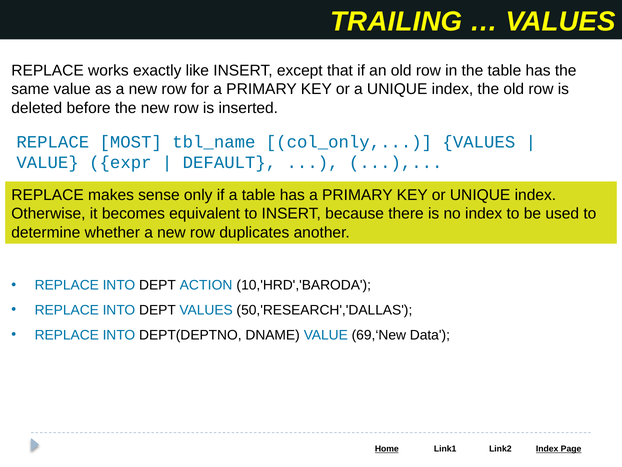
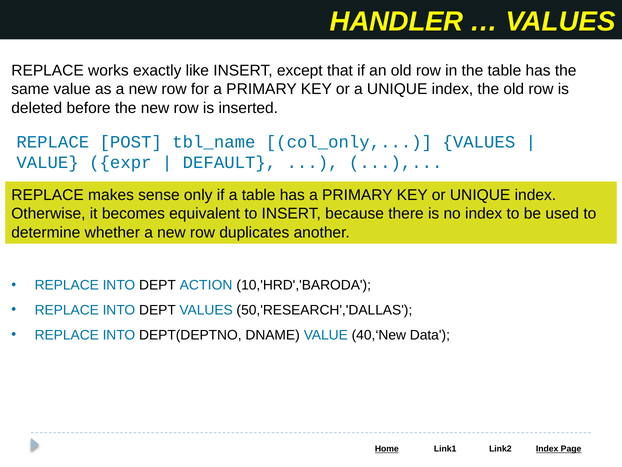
TRAILING: TRAILING -> HANDLER (397, 22)
MOST: MOST -> POST (131, 142)
69,‘New: 69,‘New -> 40,‘New (379, 335)
